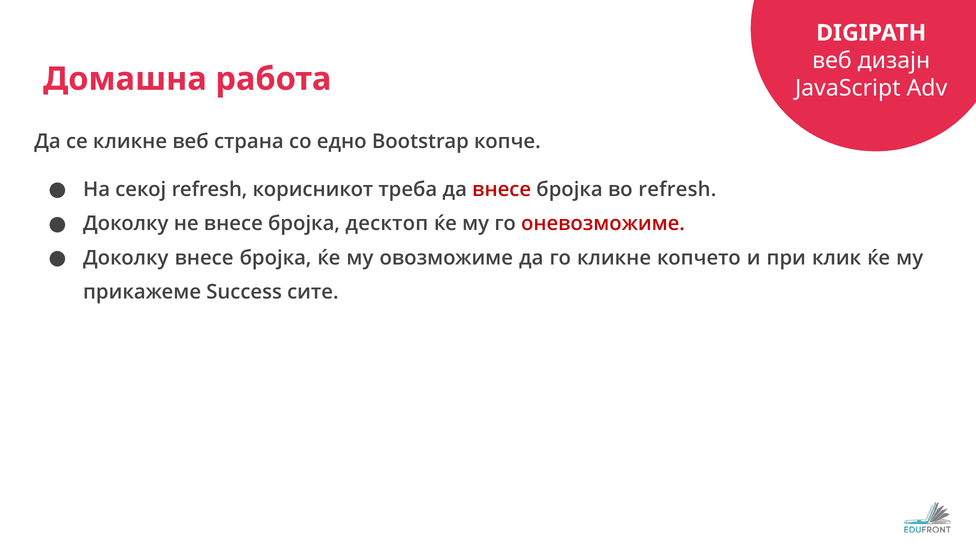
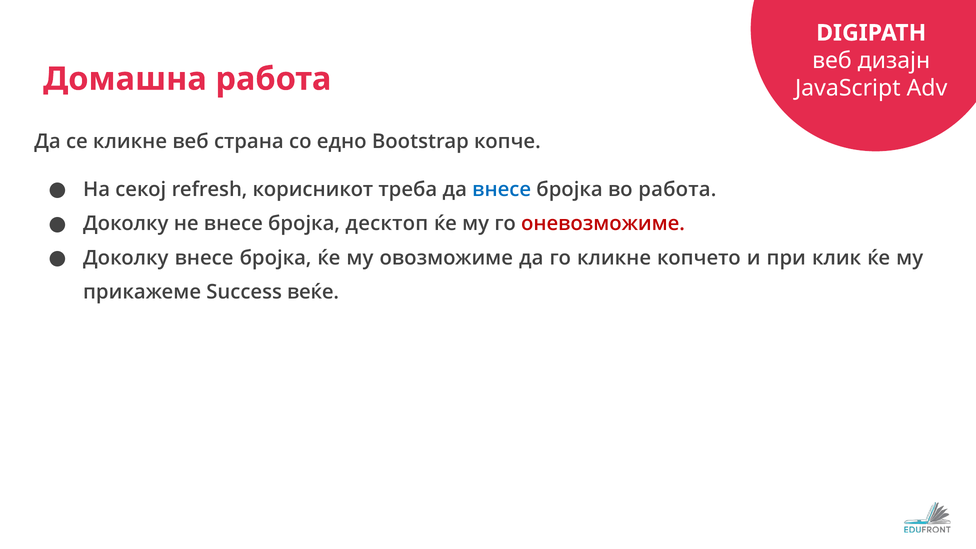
внесе colour: red -> blue (502, 189)
во refresh: refresh -> работа (677, 189)
сите: сите -> веќе (313, 292)
